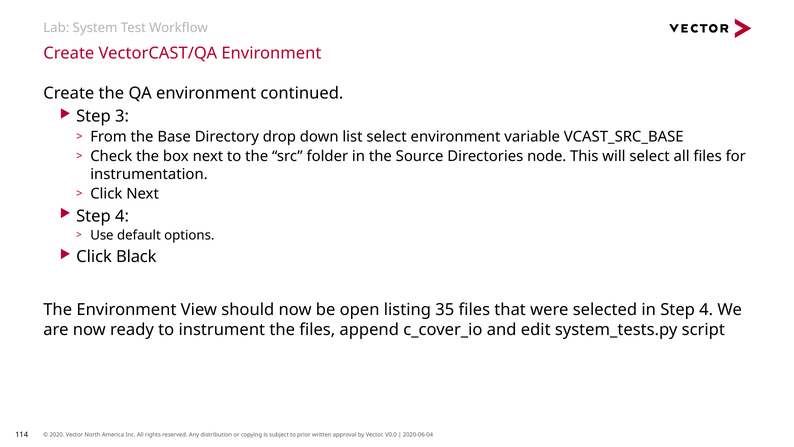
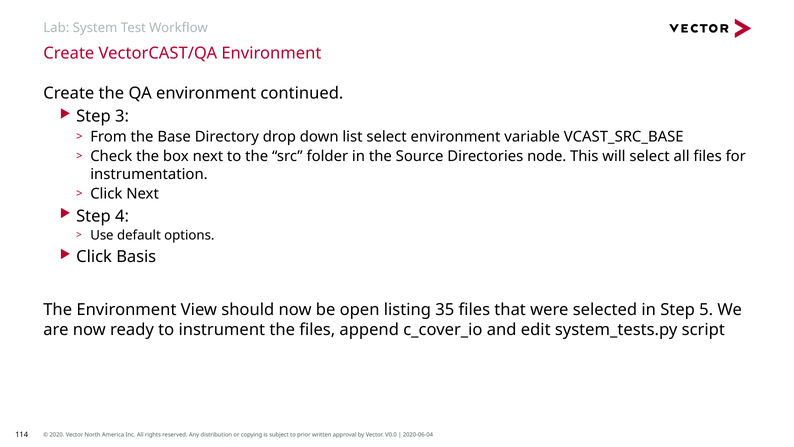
Black: Black -> Basis (136, 257)
in Step 4: 4 -> 5 (706, 310)
